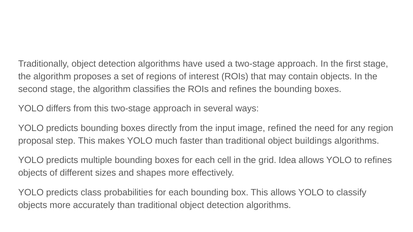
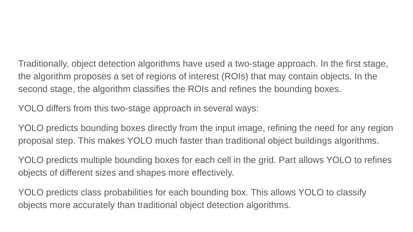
refined: refined -> refining (282, 128)
Idea: Idea -> Part (287, 160)
